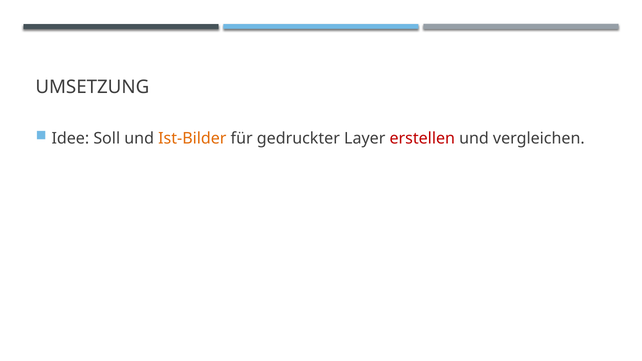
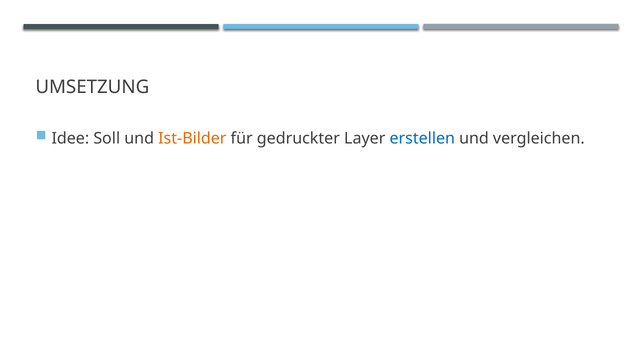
erstellen colour: red -> blue (422, 138)
